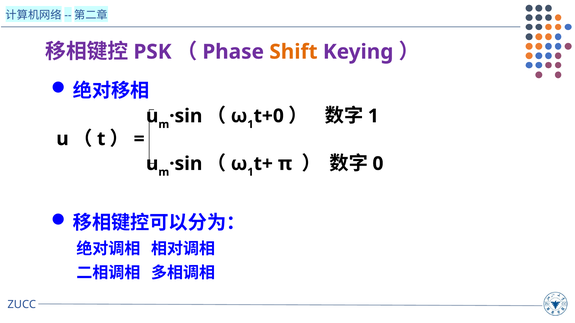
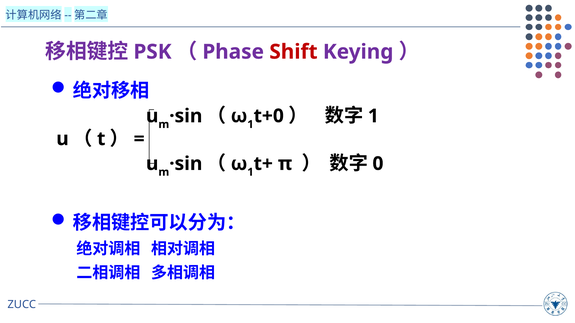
Shift colour: orange -> red (293, 52)
